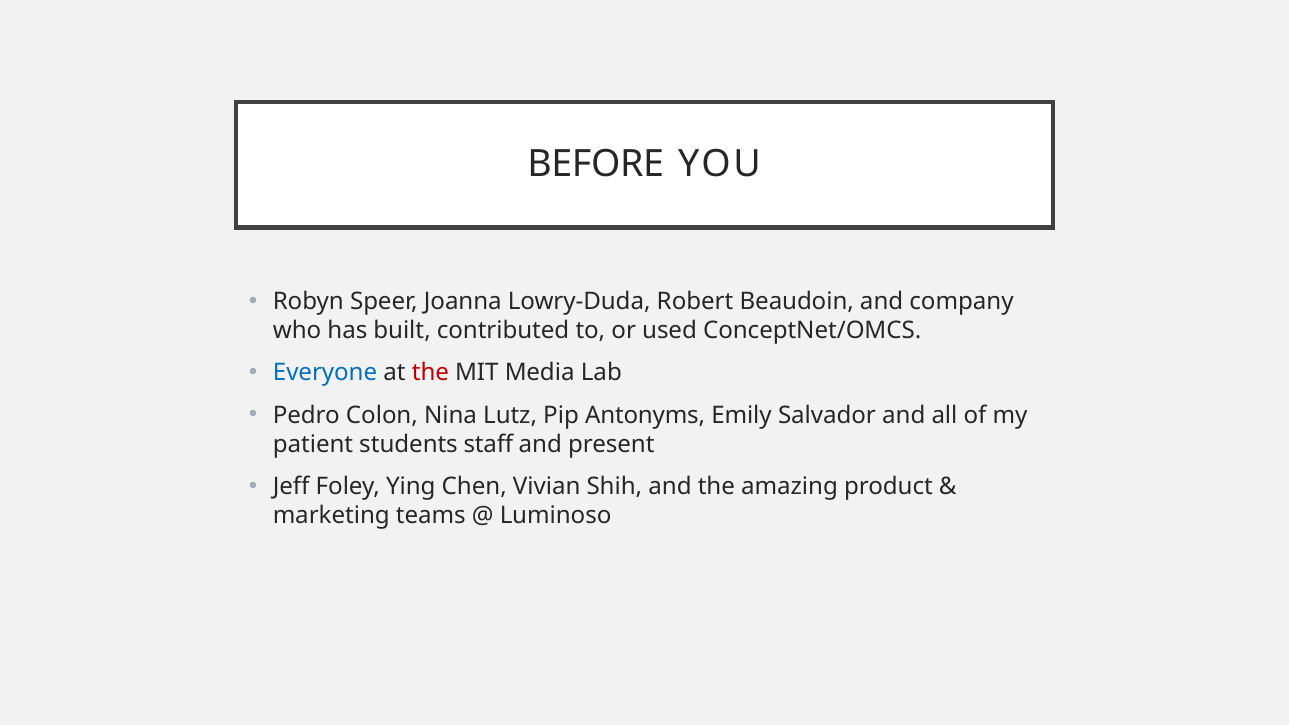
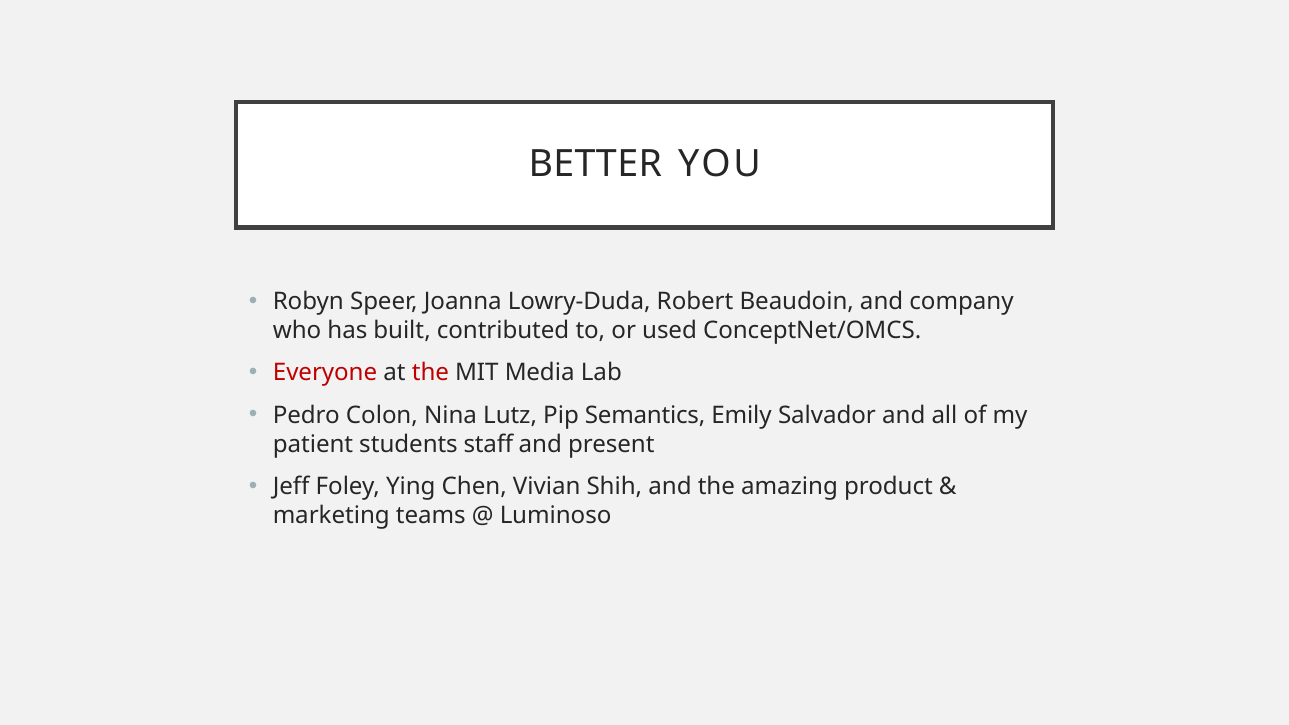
BEFORE: BEFORE -> BETTER (595, 165)
Everyone colour: blue -> red (325, 373)
Antonyms: Antonyms -> Semantics (645, 415)
